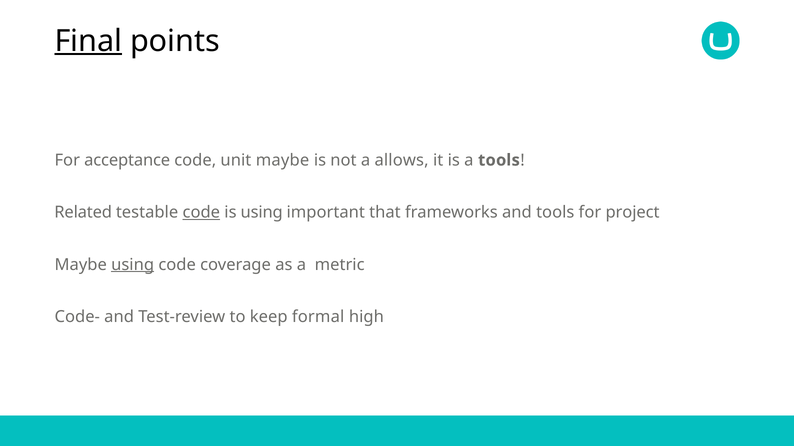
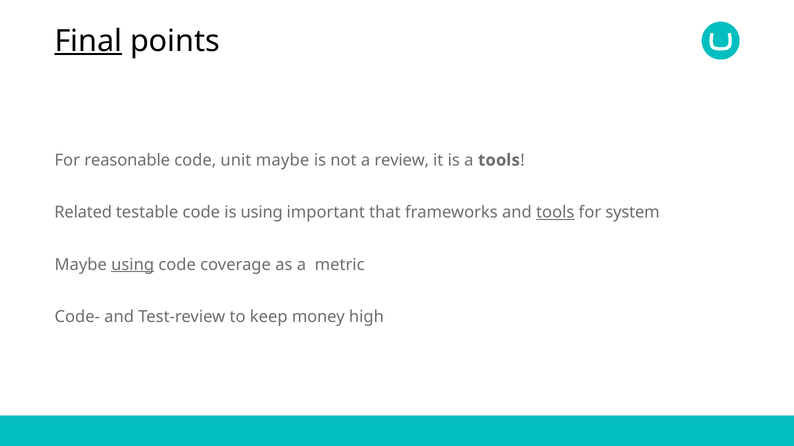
acceptance: acceptance -> reasonable (127, 160)
allows: allows -> review (402, 160)
code underline: present -> none (201, 213)
tools underline: none -> present (555, 213)
project: project -> system (633, 213)
formal: formal -> money (318, 317)
